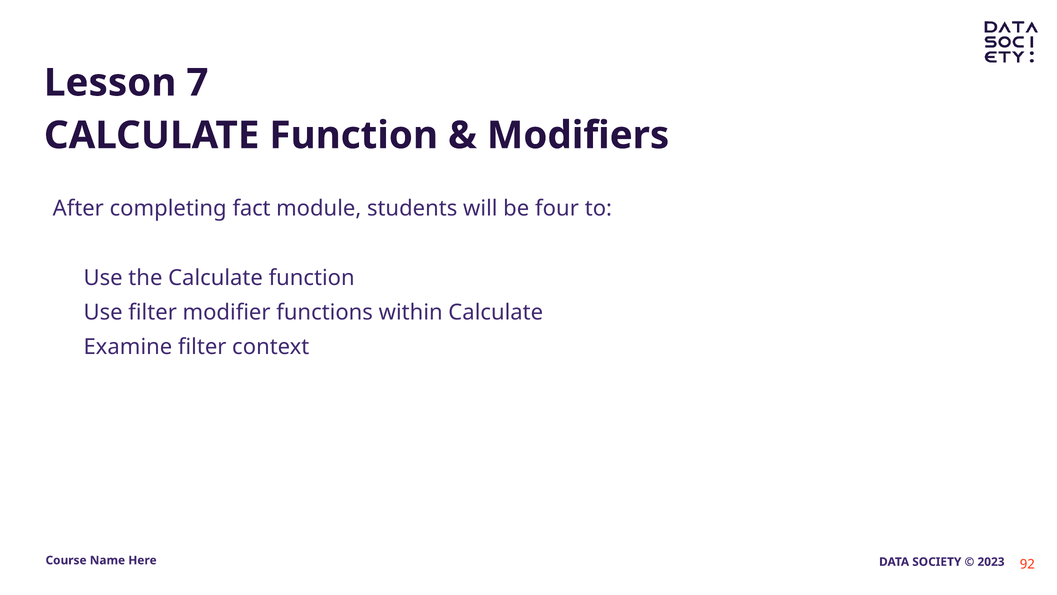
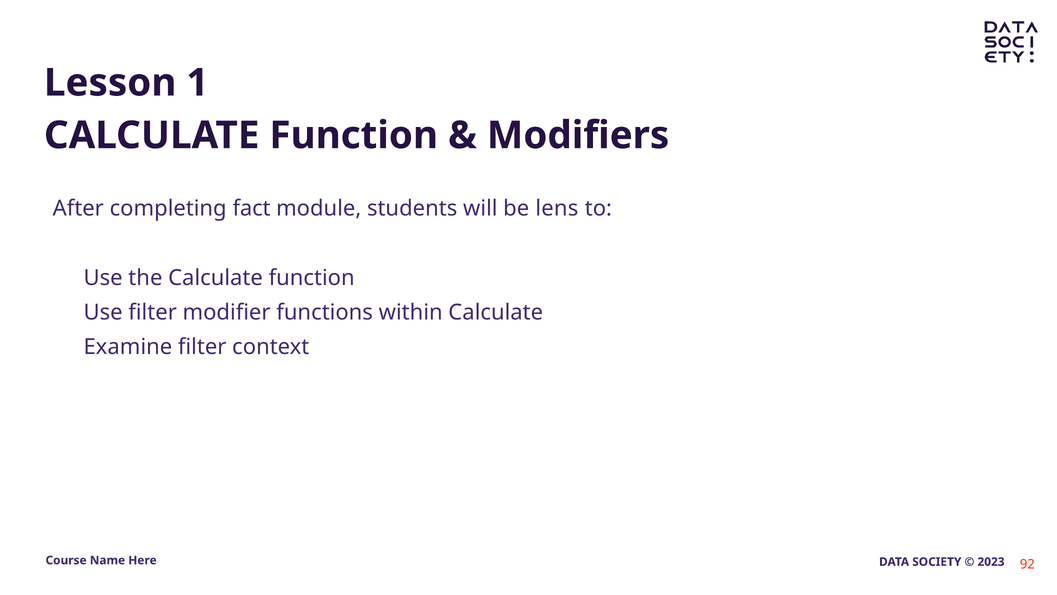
7: 7 -> 1 (197, 83)
four: four -> lens (557, 208)
